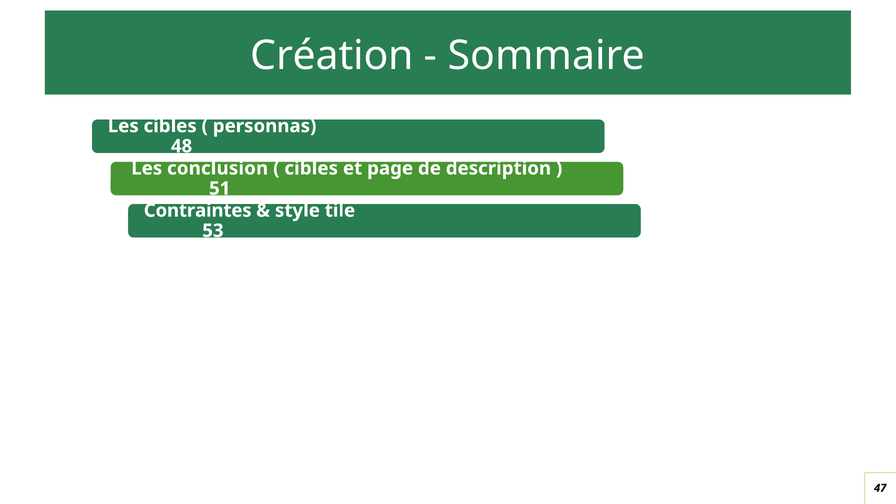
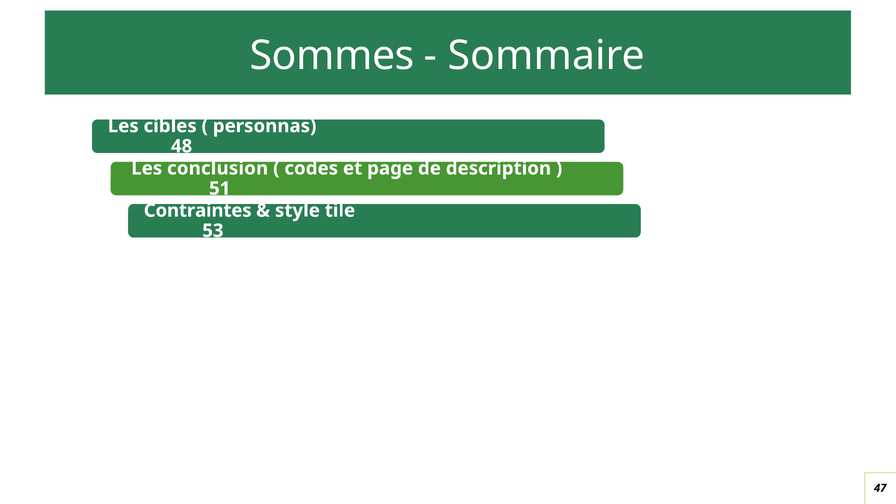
Création: Création -> Sommes (332, 55)
cibles: cibles -> codes (311, 168)
